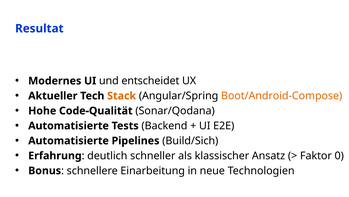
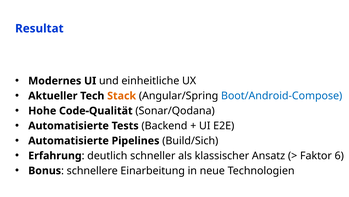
entscheidet: entscheidet -> einheitliche (150, 81)
Boot/Android-Compose colour: orange -> blue (282, 96)
0: 0 -> 6 (339, 155)
